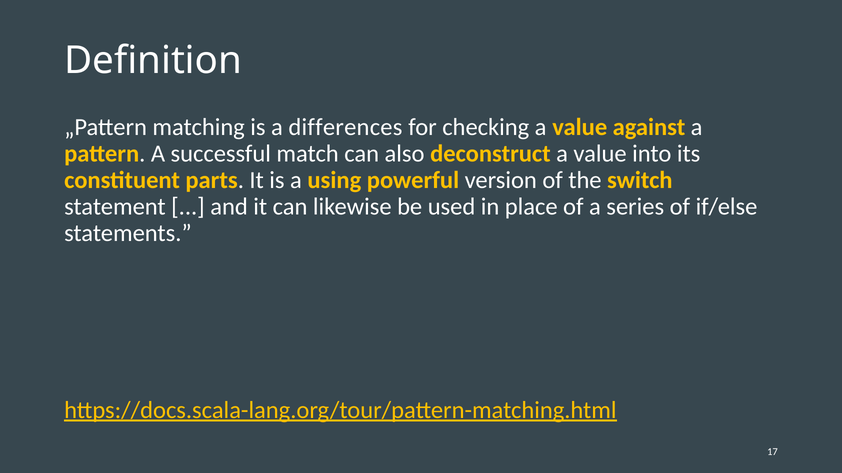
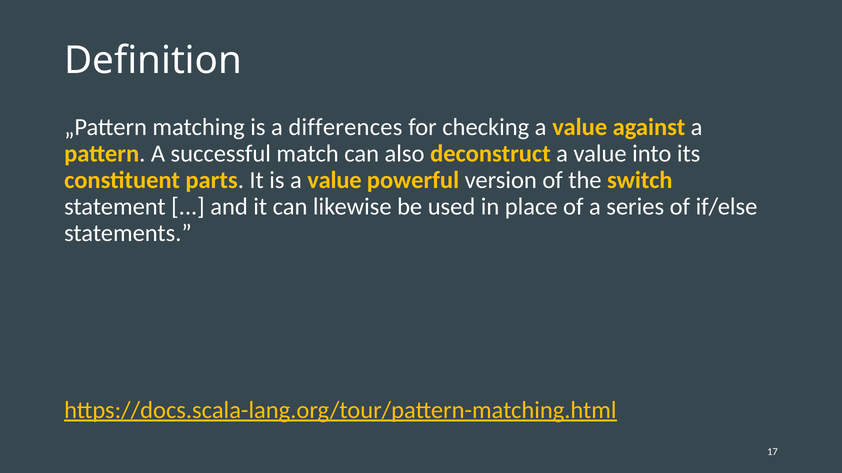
is a using: using -> value (335, 180)
